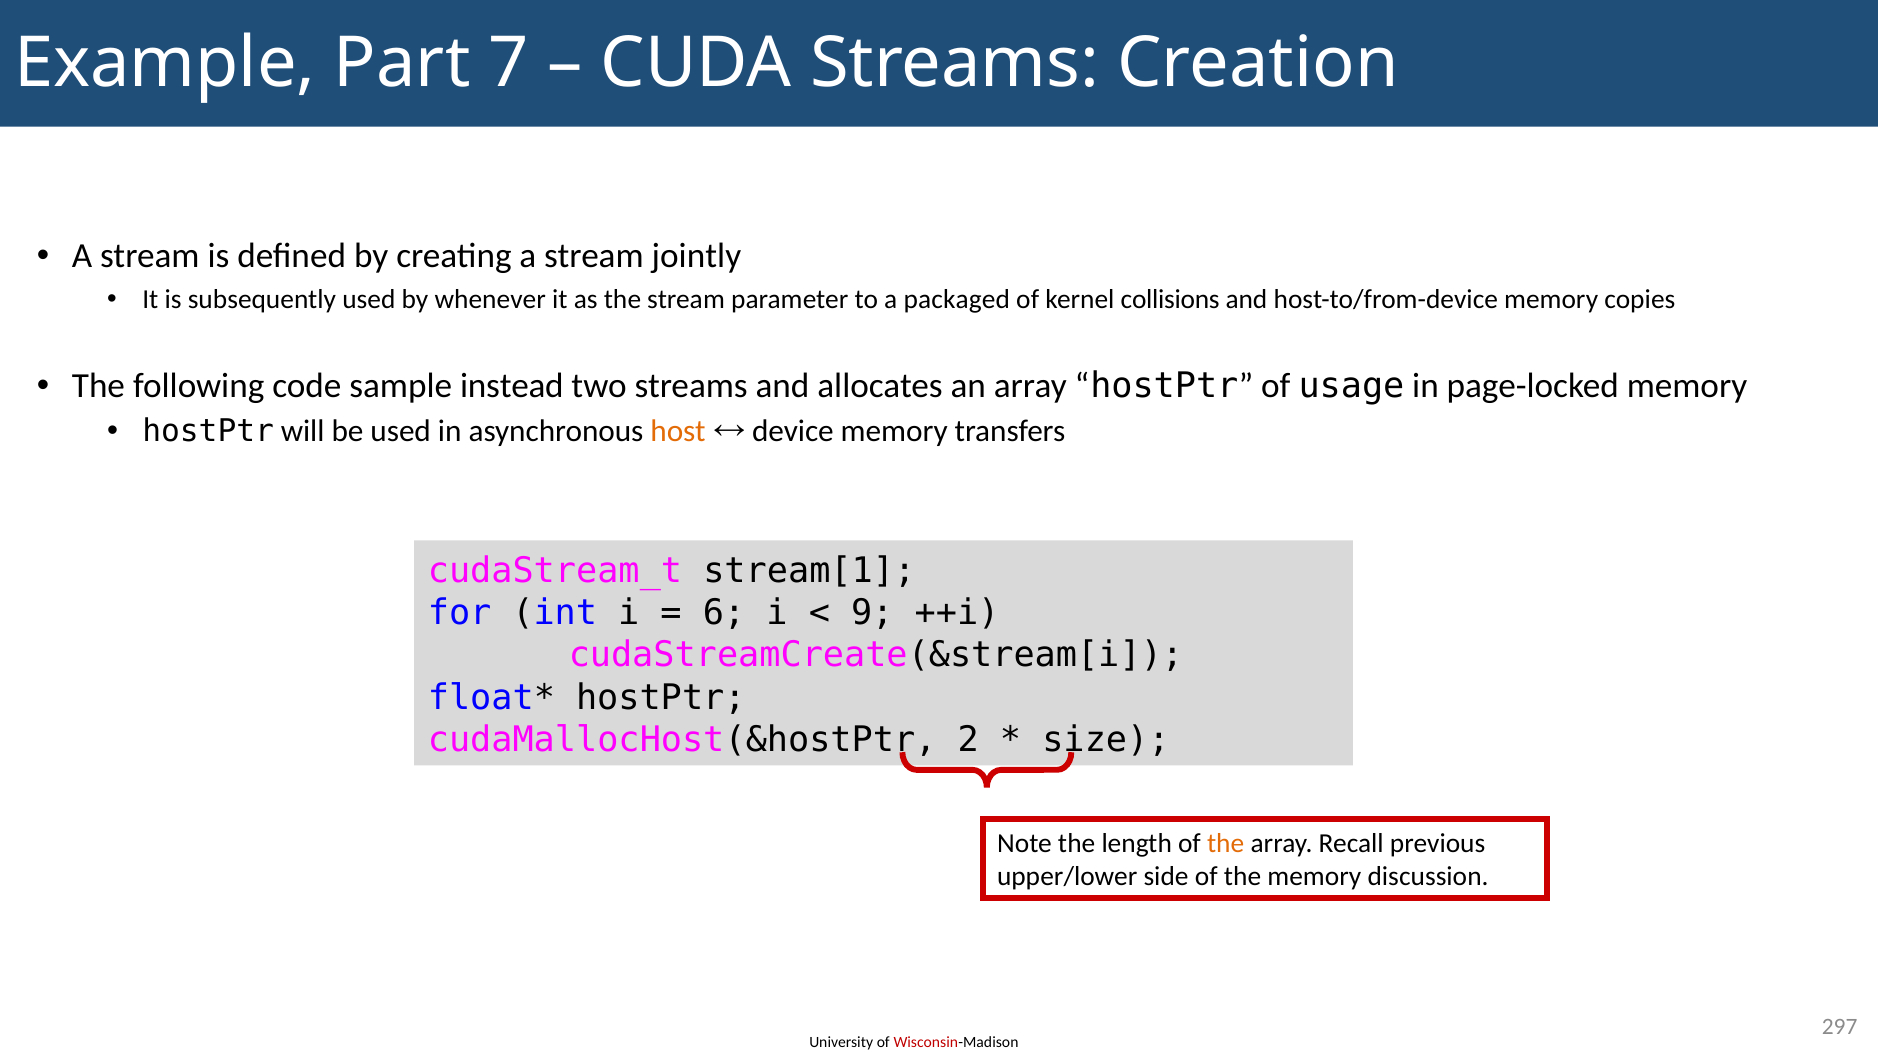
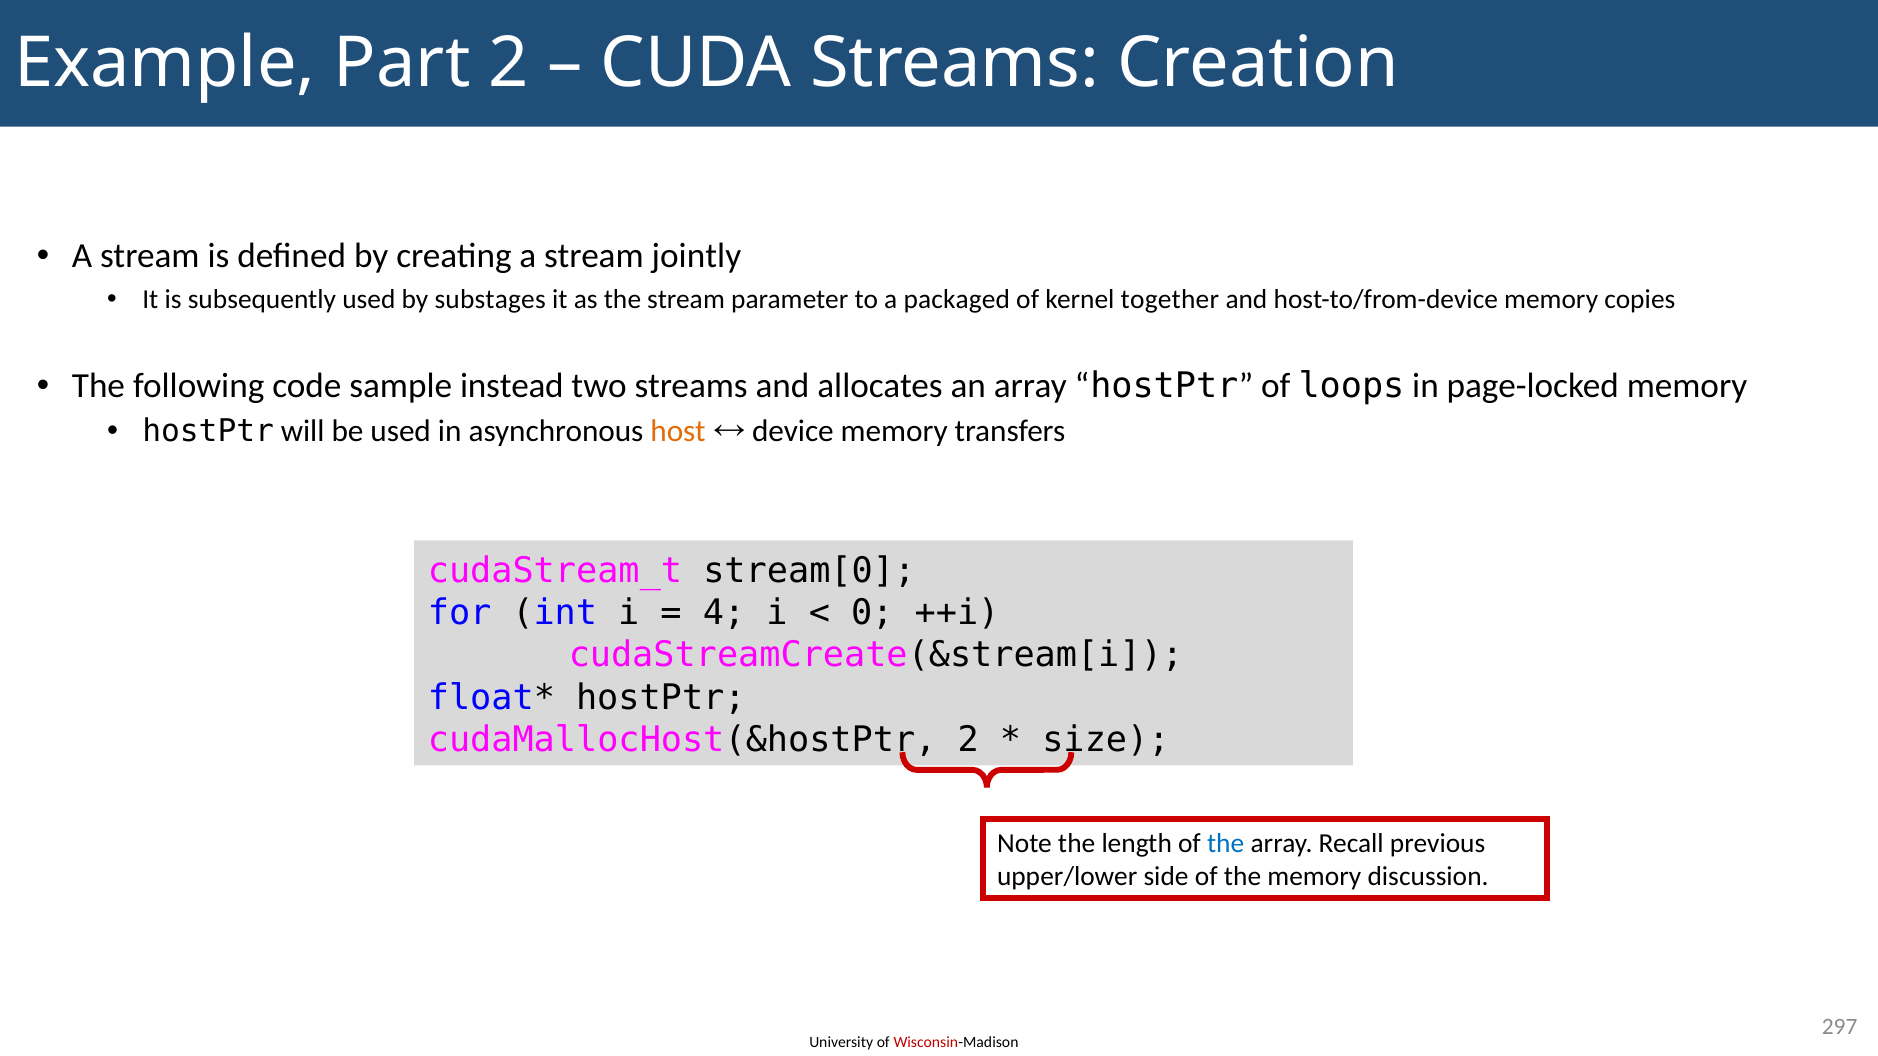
Part 7: 7 -> 2 (509, 63)
whenever: whenever -> substages (490, 300)
collisions: collisions -> together (1170, 300)
usage: usage -> loops (1351, 386)
stream[1: stream[1 -> stream[0 (809, 571)
6: 6 -> 4 (724, 613)
9: 9 -> 0 (872, 613)
the colour: orange -> blue (1226, 844)
